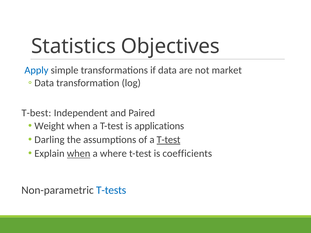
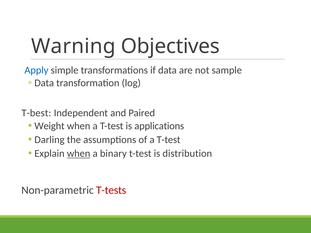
Statistics: Statistics -> Warning (73, 46)
market: market -> sample (227, 70)
T-test underline: present -> none (169, 140)
where: where -> binary (113, 154)
coefficients: coefficients -> distribution (187, 154)
T-tests colour: blue -> red (111, 190)
